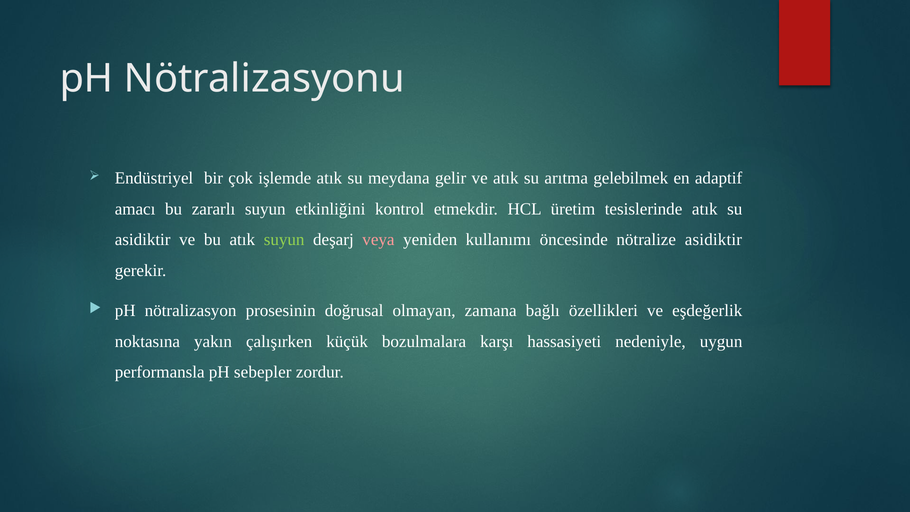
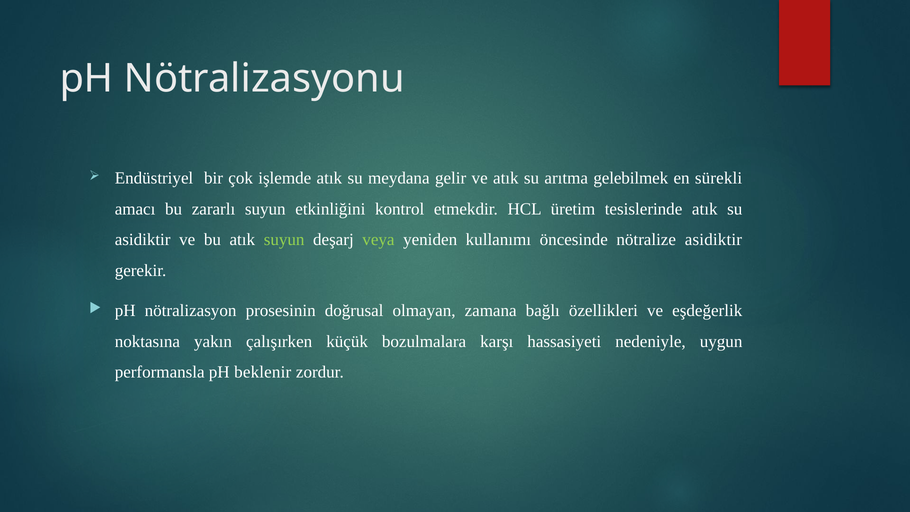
adaptif: adaptif -> sürekli (719, 178)
veya colour: pink -> light green (378, 240)
sebepler: sebepler -> beklenir (263, 372)
